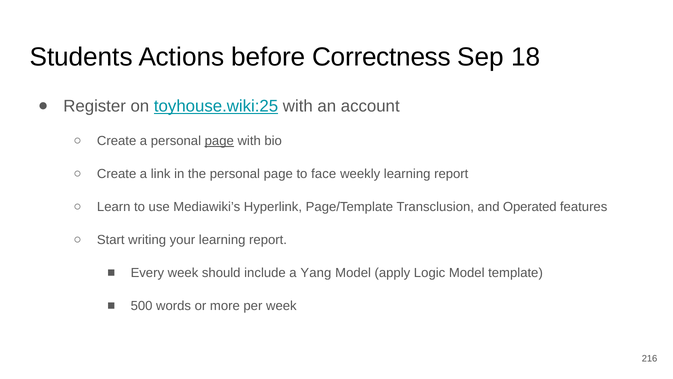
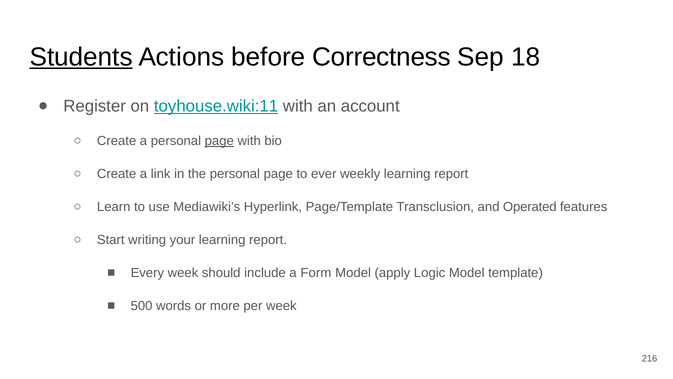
Students underline: none -> present (81, 57)
toyhouse.wiki:25: toyhouse.wiki:25 -> toyhouse.wiki:11 (216, 106)
face: face -> ever (324, 174)
Yang: Yang -> Form (316, 273)
